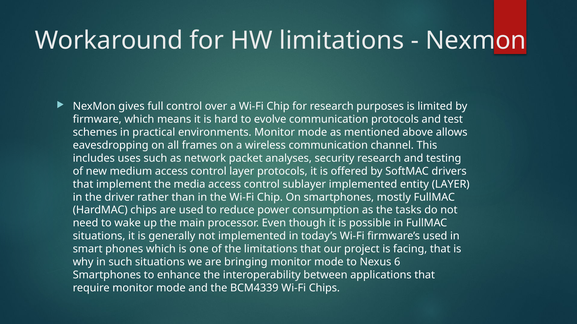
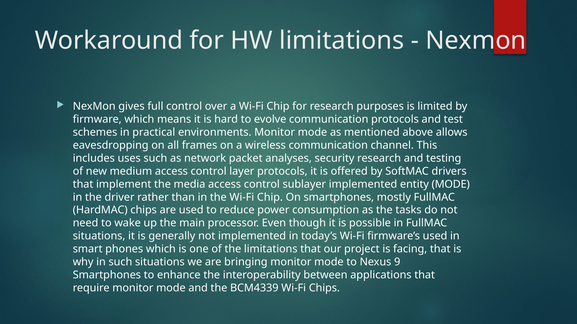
entity LAYER: LAYER -> MODE (451, 184)
6: 6 -> 9 (397, 262)
